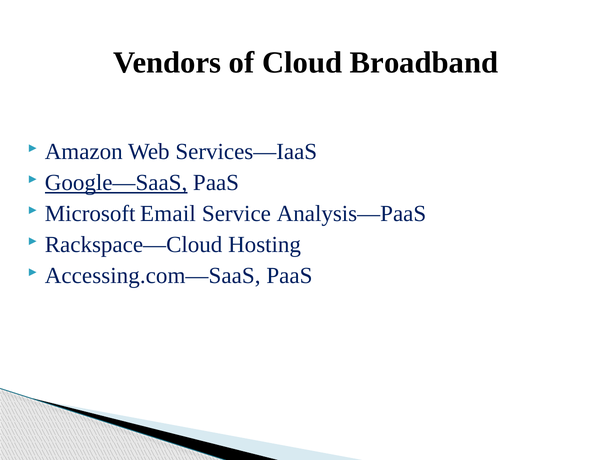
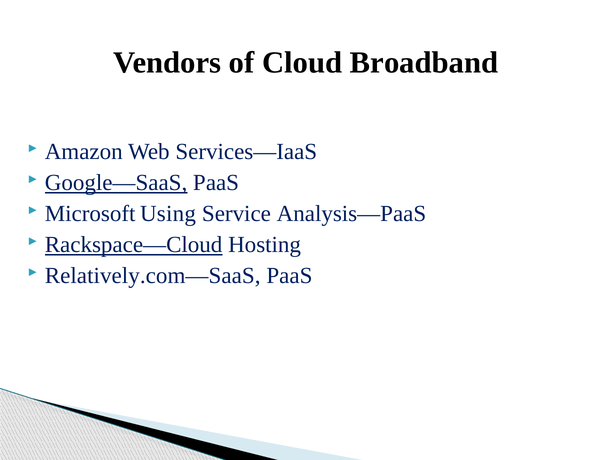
Email: Email -> Using (168, 214)
Rackspace—Cloud underline: none -> present (134, 245)
Accessing.com—SaaS: Accessing.com—SaaS -> Relatively.com—SaaS (153, 276)
